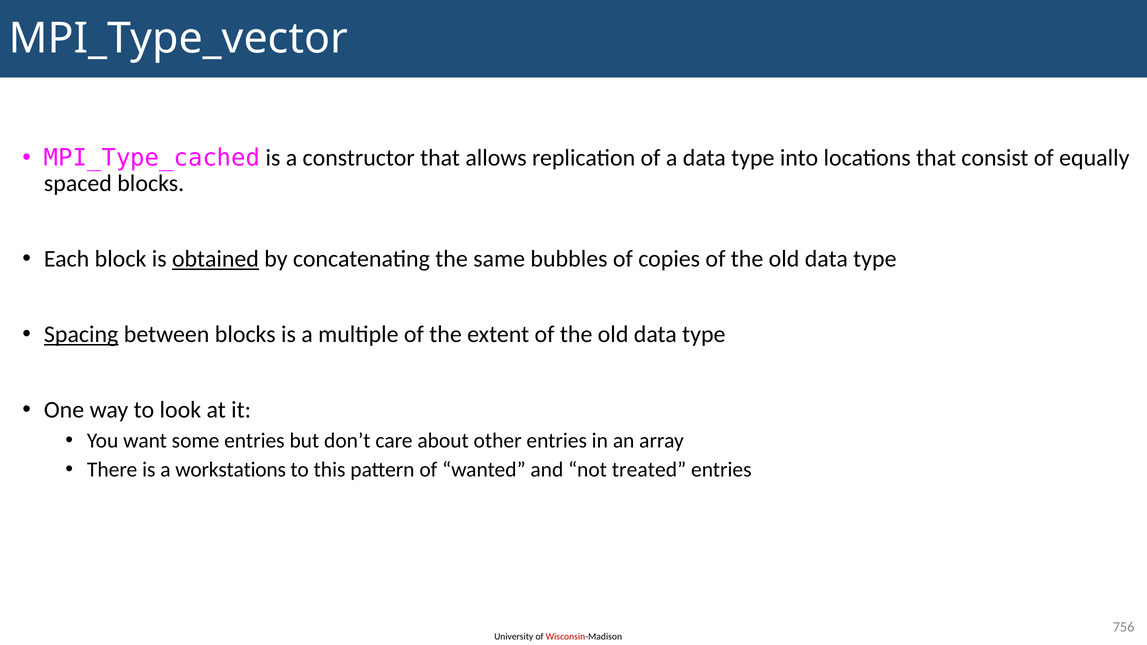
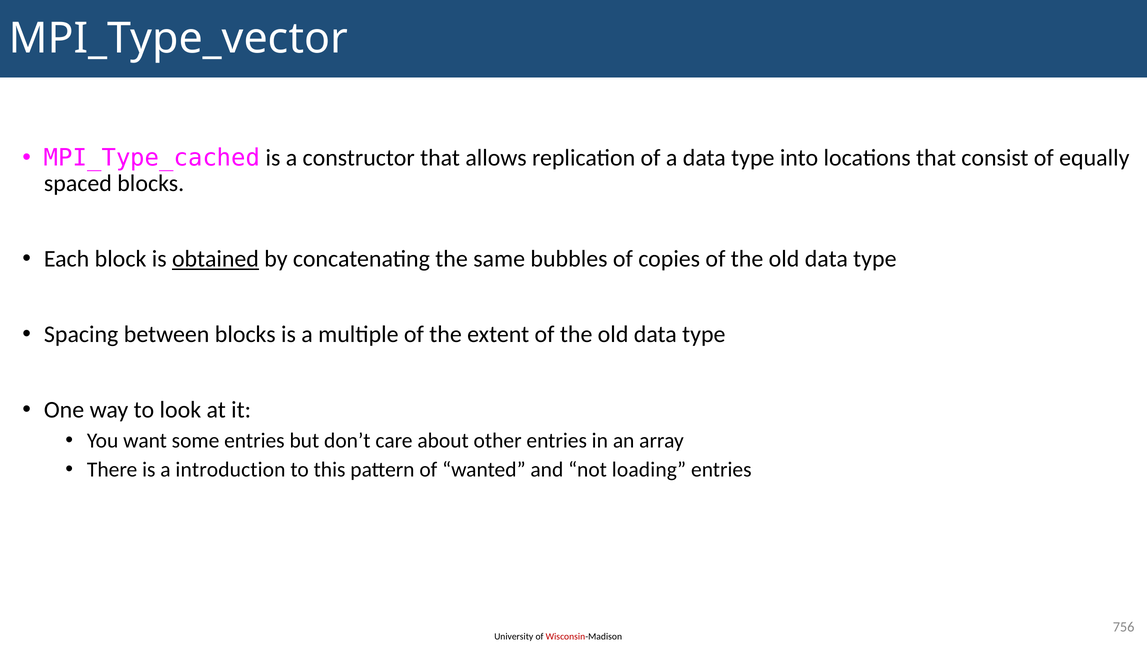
Spacing underline: present -> none (81, 335)
workstations: workstations -> introduction (230, 470)
treated: treated -> loading (649, 470)
